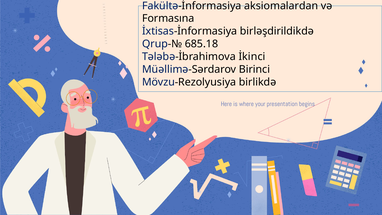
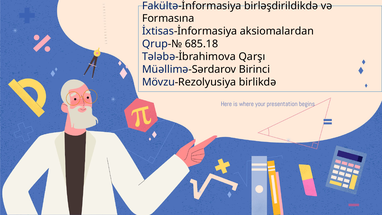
aksiomalardan: aksiomalardan -> birləşdirildikdə (281, 6)
birləşdirildikdə: birləşdirildikdə -> aksiomalardan (277, 31)
İkinci: İkinci -> Qarşı (252, 57)
